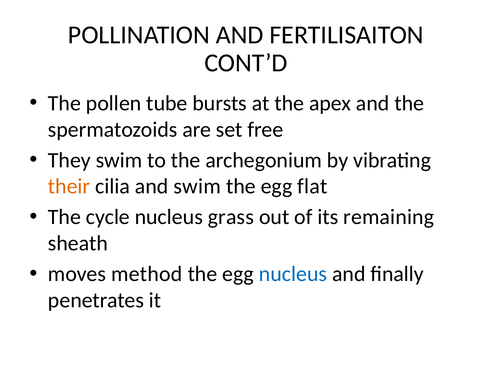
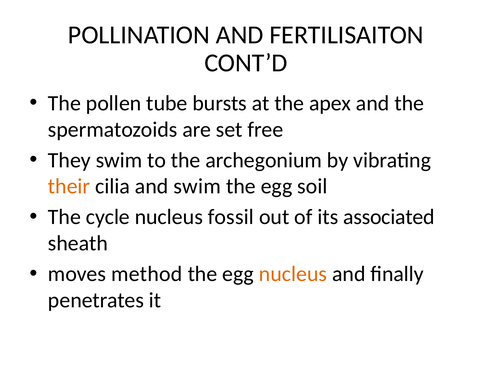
flat: flat -> soil (312, 186)
grass: grass -> fossil (231, 217)
remaining: remaining -> associated (389, 217)
nucleus colour: blue -> orange (293, 274)
